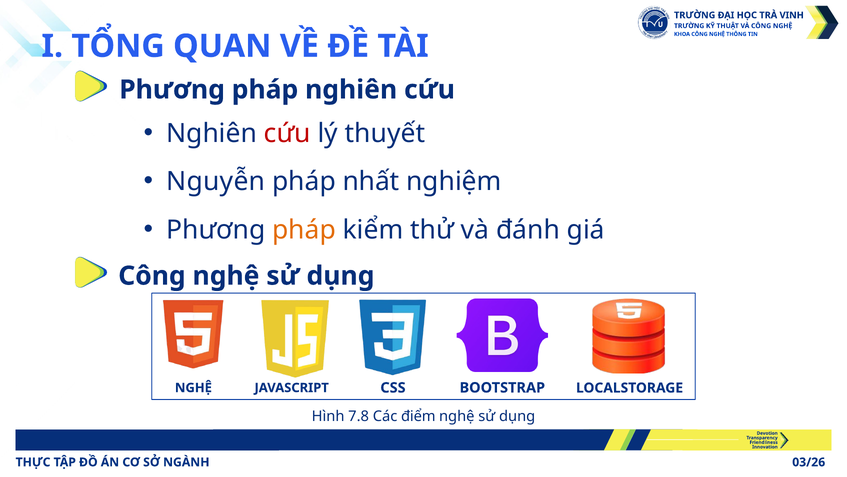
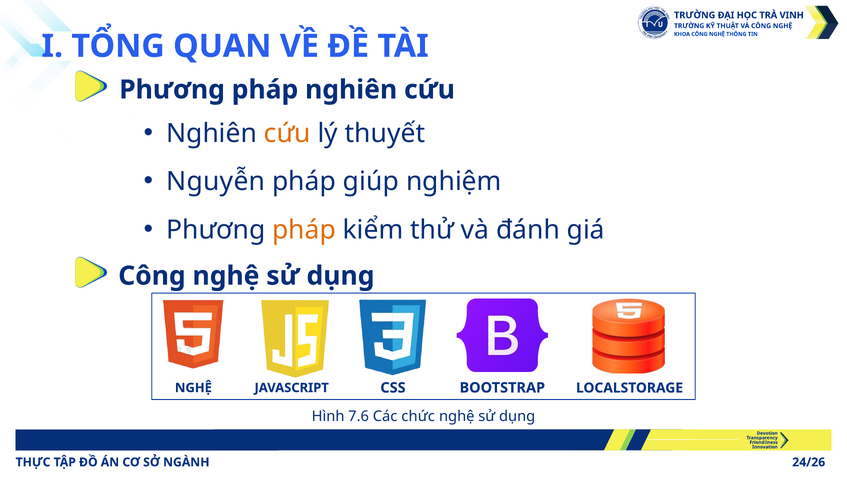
cứu colour: red -> orange (287, 133)
nhất: nhất -> giúp (371, 182)
7.8: 7.8 -> 7.6 (359, 416)
điểm: điểm -> chức (418, 416)
03/26: 03/26 -> 24/26 (809, 462)
